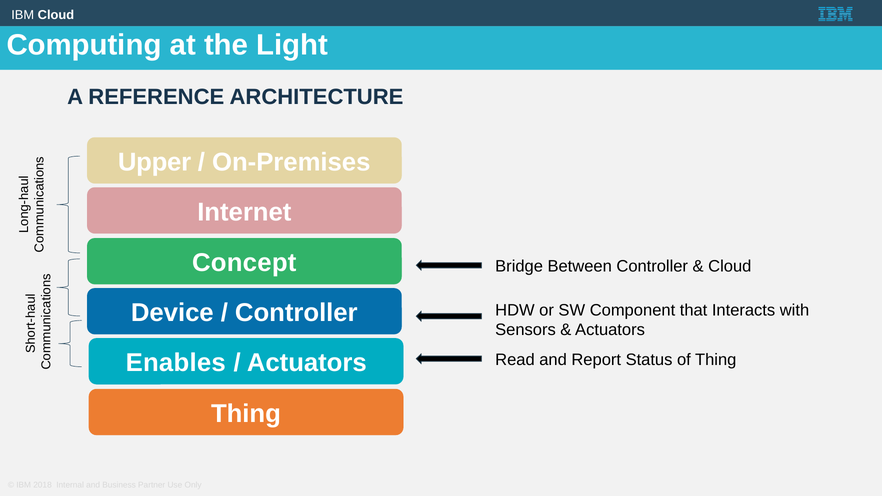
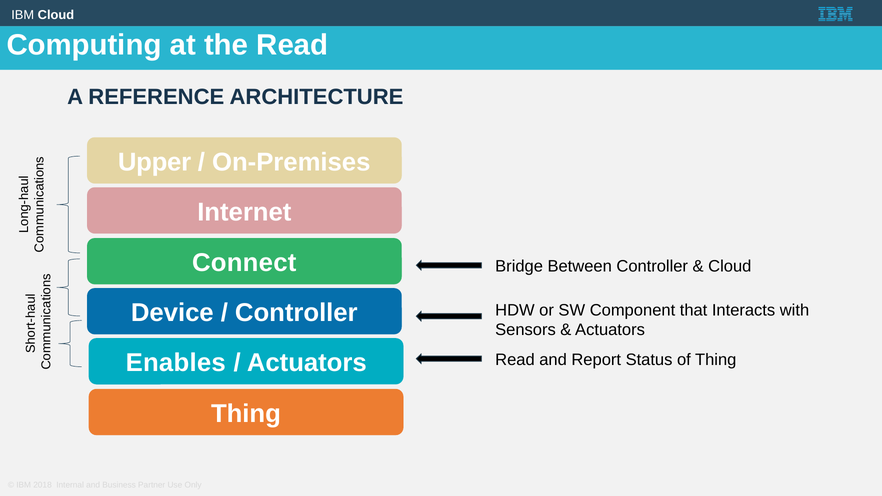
the Light: Light -> Read (292, 45)
Concept: Concept -> Connect (244, 263)
